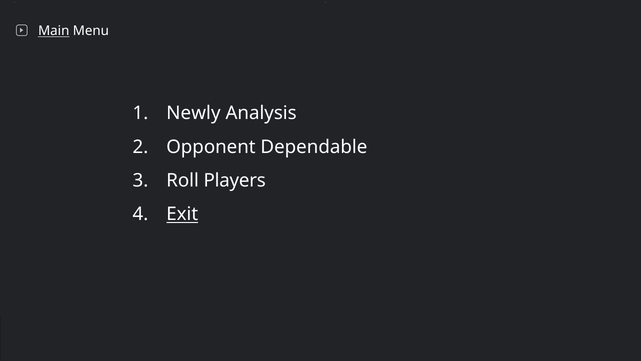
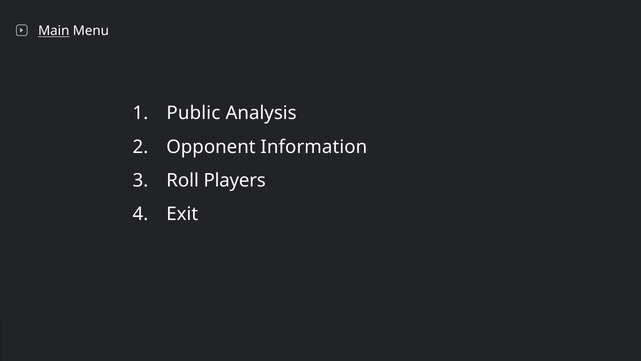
Newly: Newly -> Public (193, 113)
Dependable: Dependable -> Information (314, 147)
Exit underline: present -> none (182, 214)
